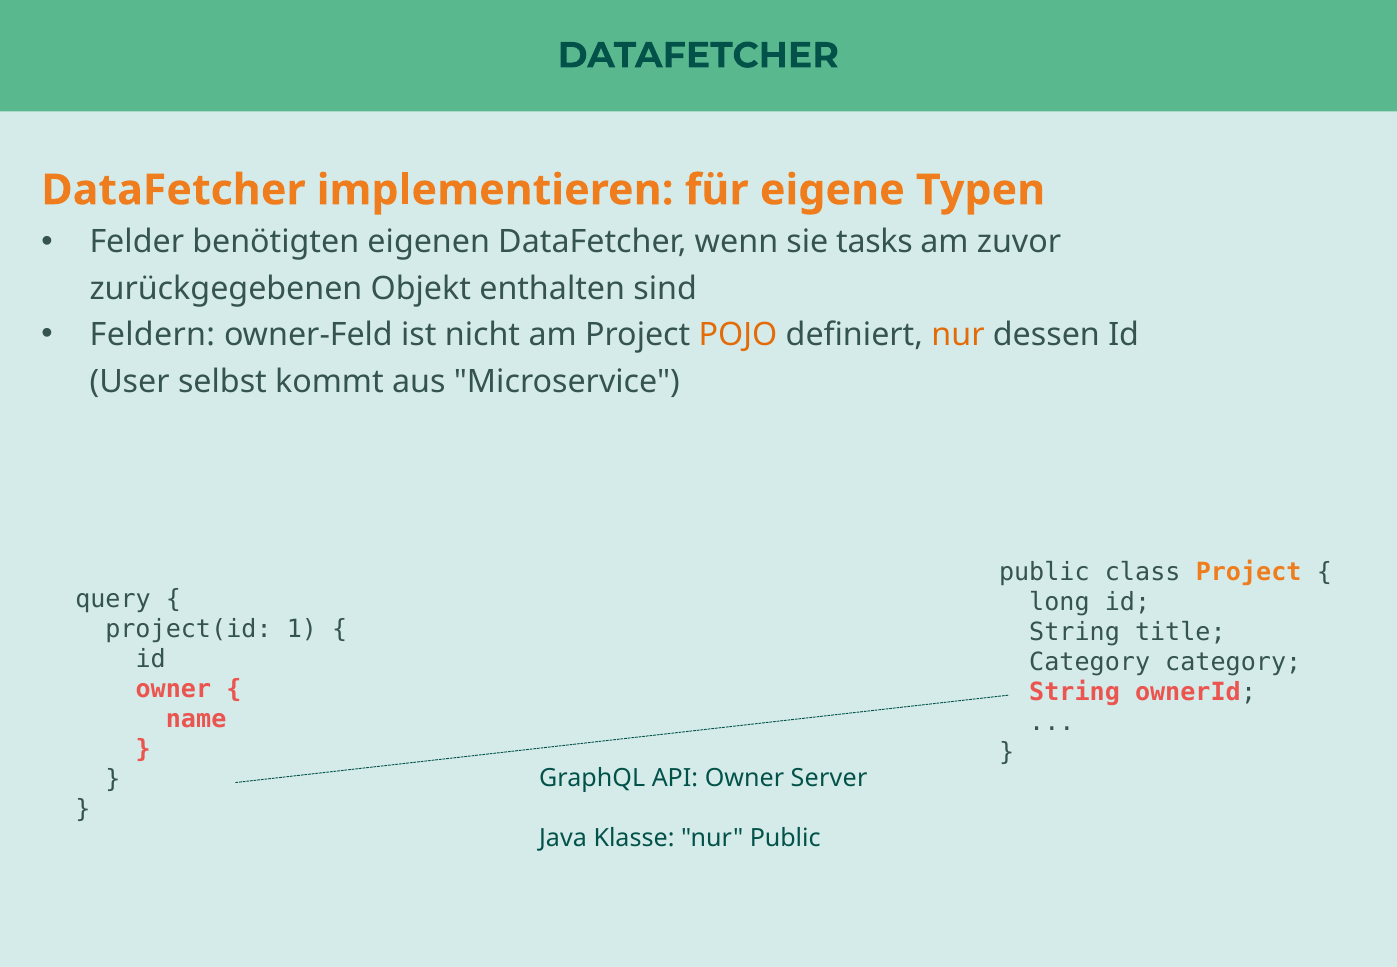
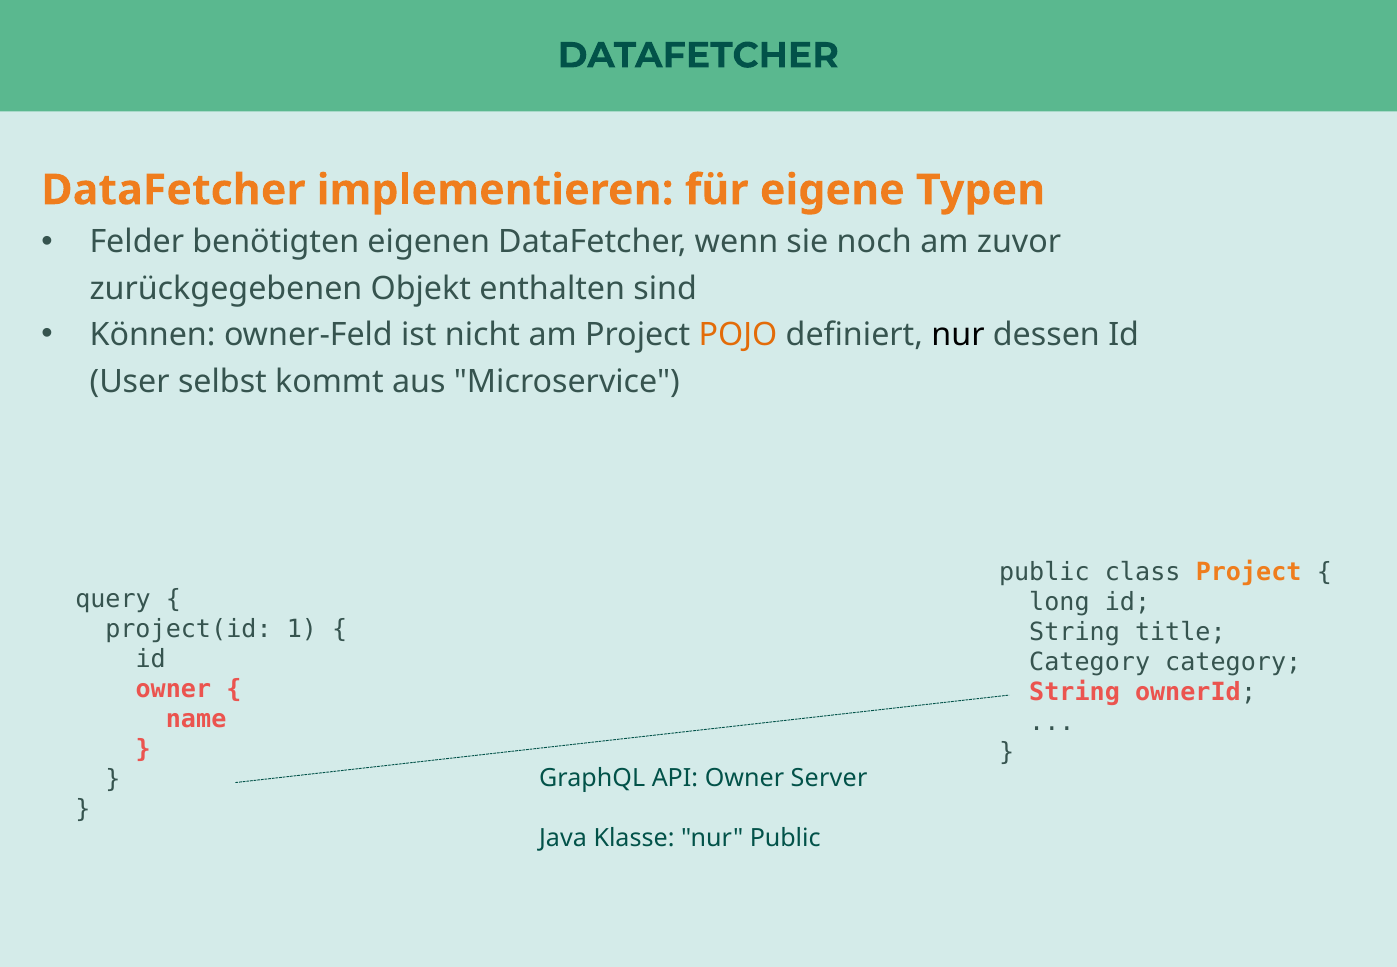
tasks: tasks -> noch (874, 242)
Feldern: Feldern -> Können (153, 335)
nur colour: orange -> black (958, 335)
